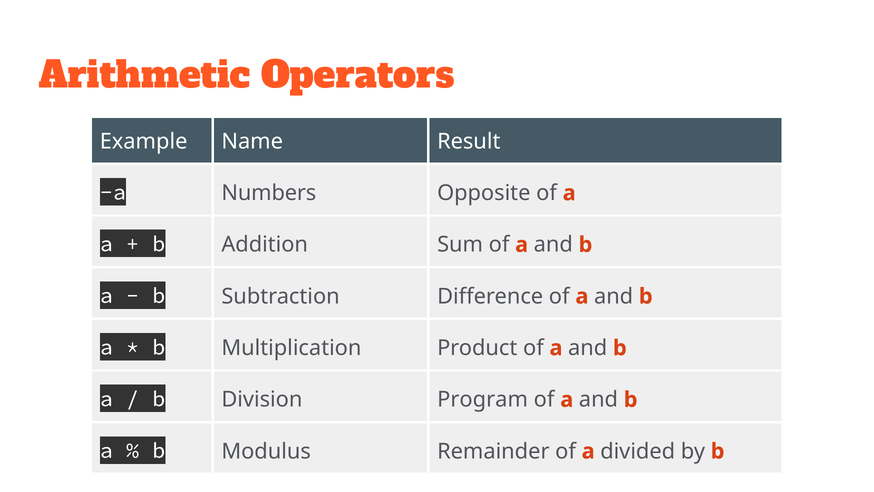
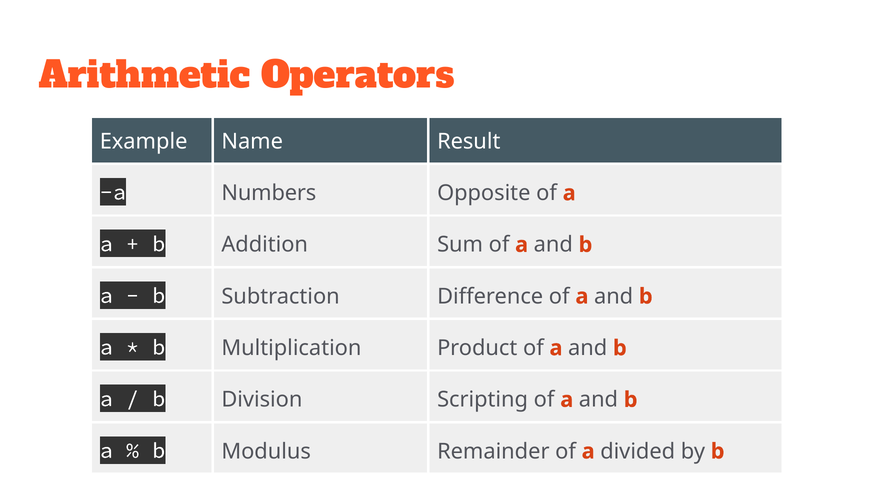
Program: Program -> Scripting (483, 399)
